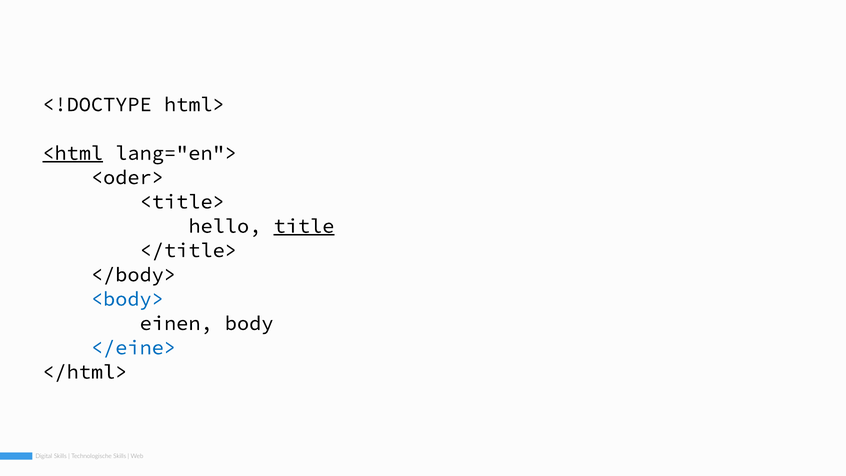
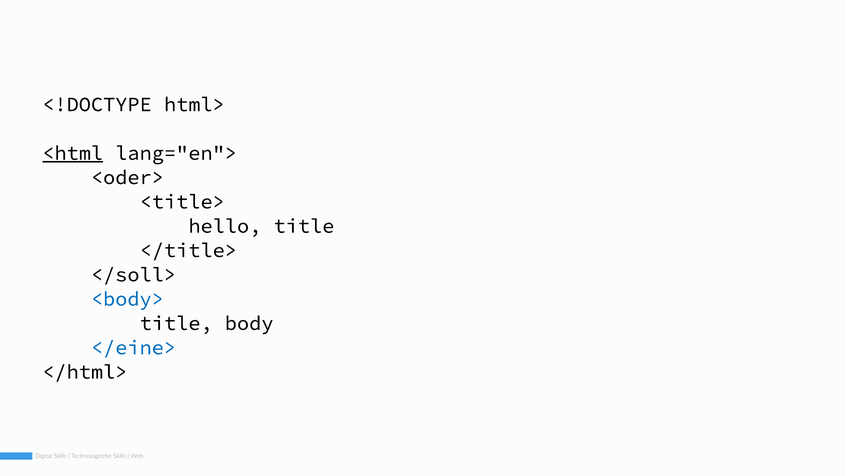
title underline: present -> none (304, 226)
</body>: </body> -> </soll> (133, 275)
einen: einen -> title (176, 323)
